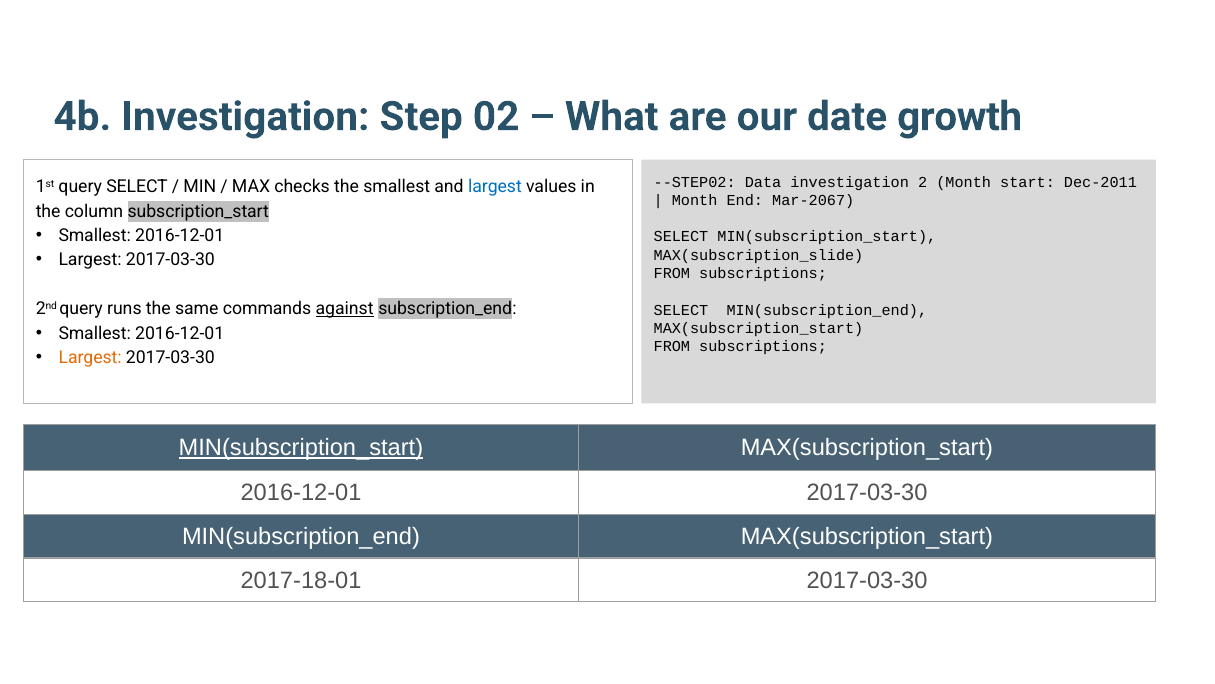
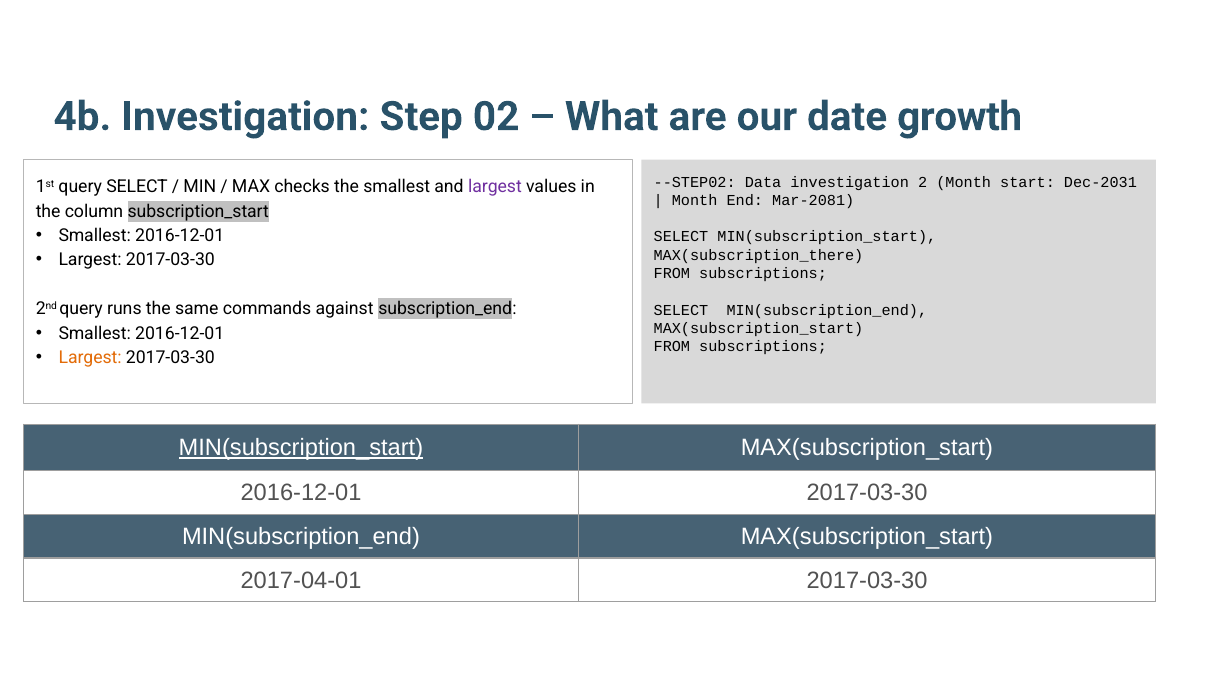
Dec-2011: Dec-2011 -> Dec-2031 (1100, 182)
largest colour: blue -> purple (495, 187)
Mar-2067: Mar-2067 -> Mar-2081 (813, 200)
MAX(subscription_slide: MAX(subscription_slide -> MAX(subscription_there (758, 255)
against underline: present -> none (345, 309)
2017-18-01: 2017-18-01 -> 2017-04-01 (301, 580)
